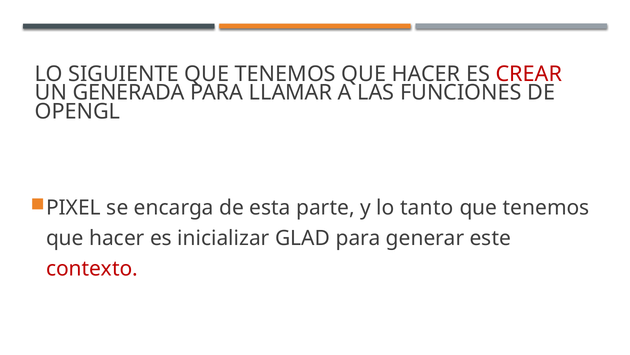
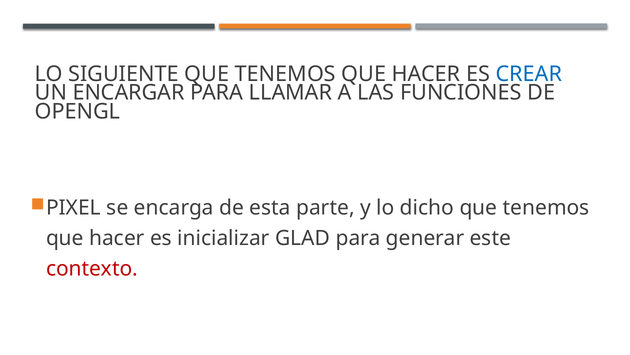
CREAR colour: red -> blue (529, 74)
GENERADA: GENERADA -> ENCARGAR (129, 93)
tanto: tanto -> dicho (427, 208)
